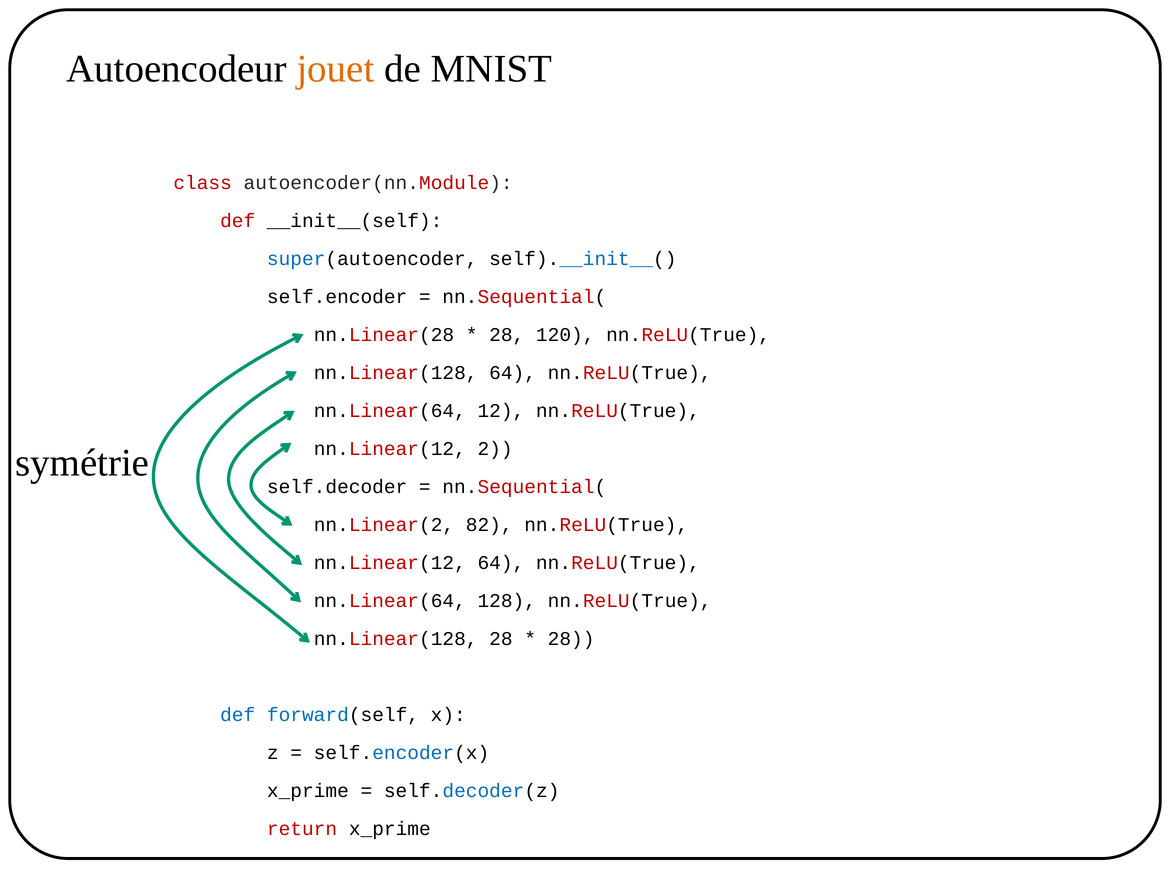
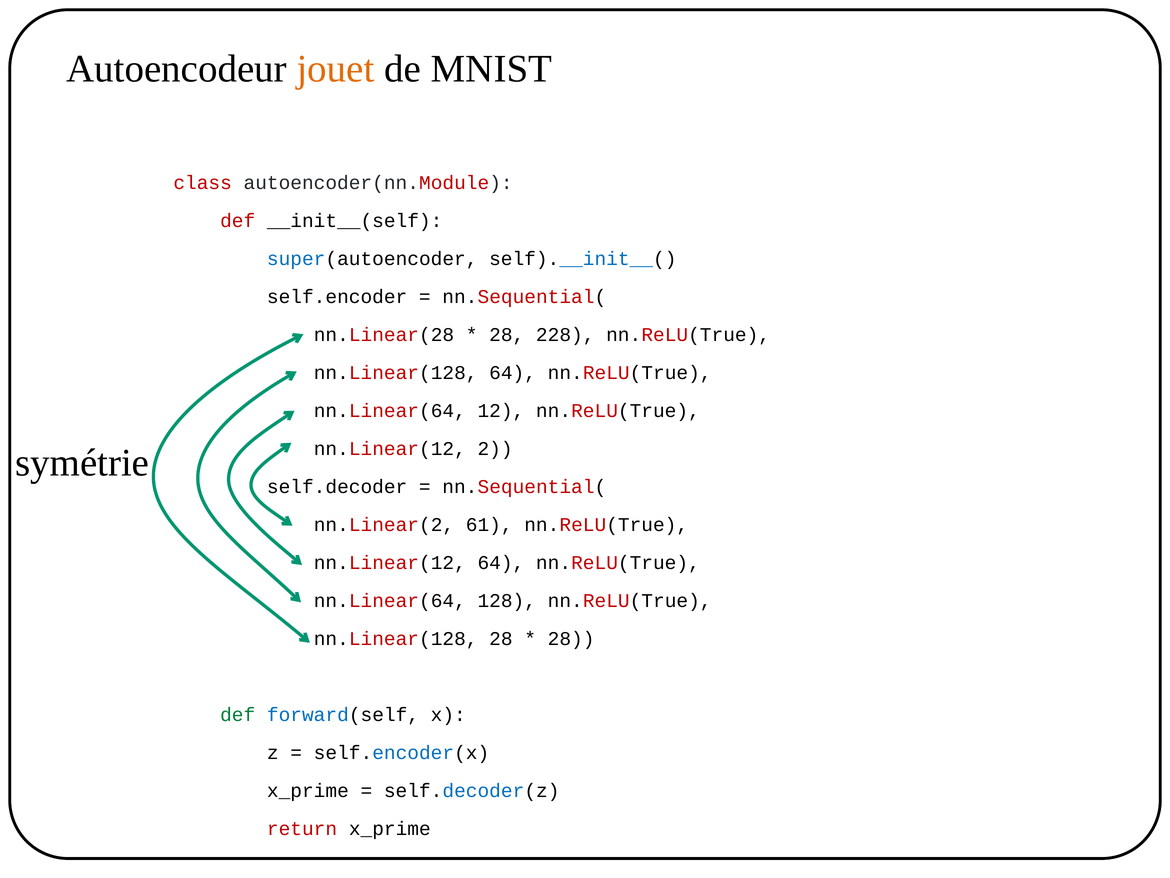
120: 120 -> 228 (565, 334)
82: 82 -> 61 (489, 524)
def colour: blue -> green (238, 715)
